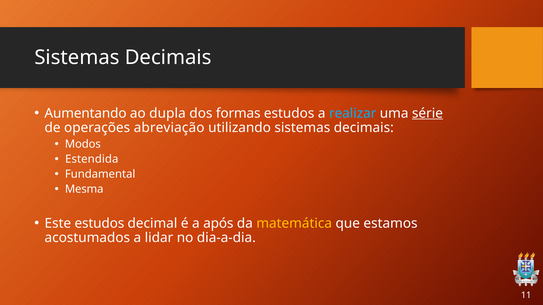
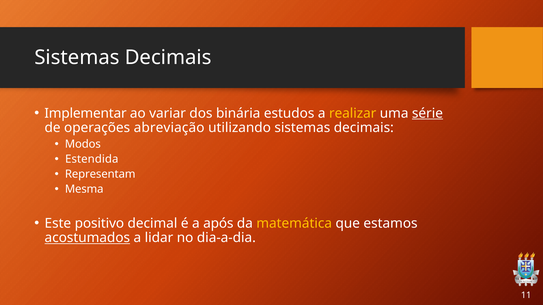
Aumentando: Aumentando -> Implementar (86, 113)
dupla: dupla -> variar (168, 113)
formas: formas -> binária (238, 113)
realizar colour: light blue -> yellow (353, 113)
Fundamental: Fundamental -> Representam (100, 174)
Este estudos: estudos -> positivo (99, 224)
acostumados underline: none -> present (87, 238)
